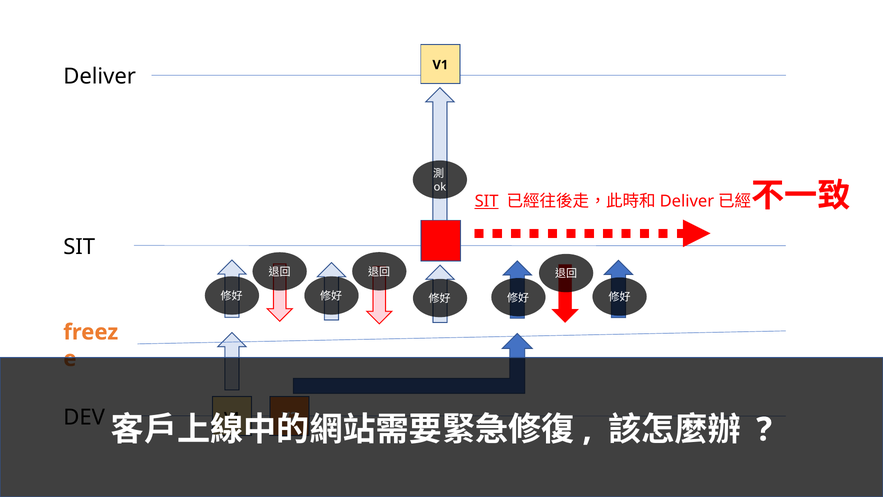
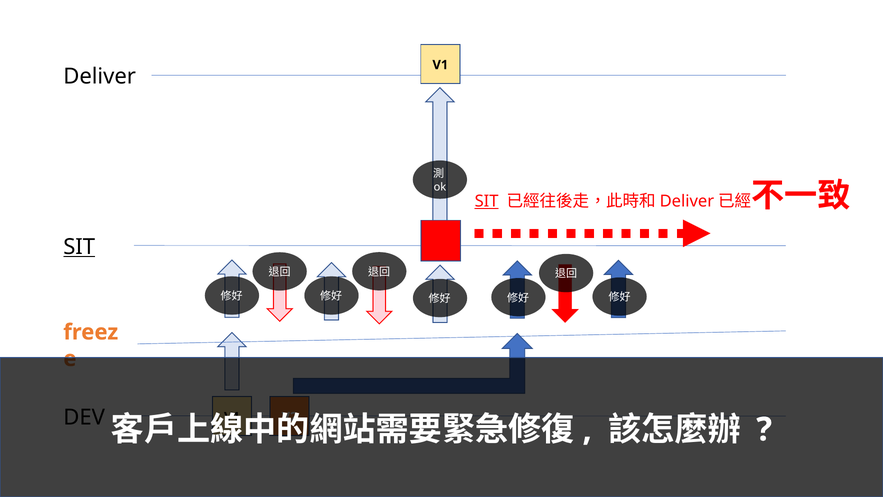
SIT underline: none -> present (79, 247)
